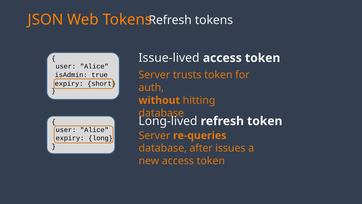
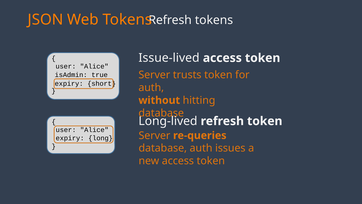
database after: after -> auth (201, 148)
